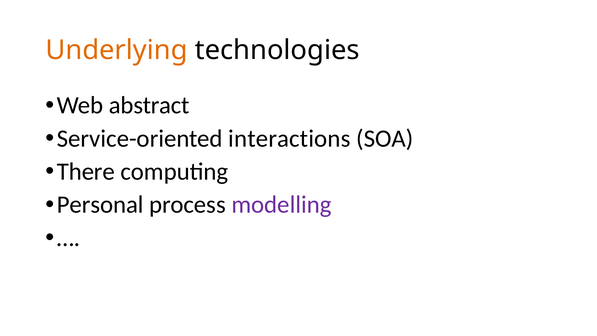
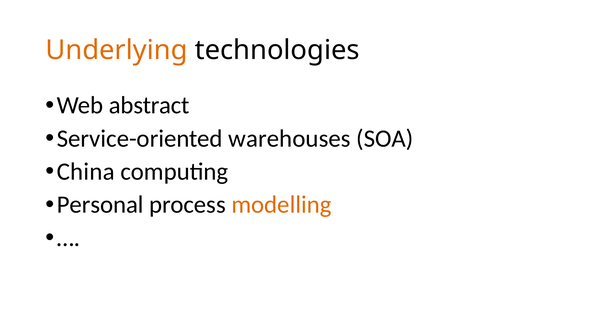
interactions: interactions -> warehouses (289, 138)
There: There -> China (86, 172)
modelling colour: purple -> orange (281, 205)
